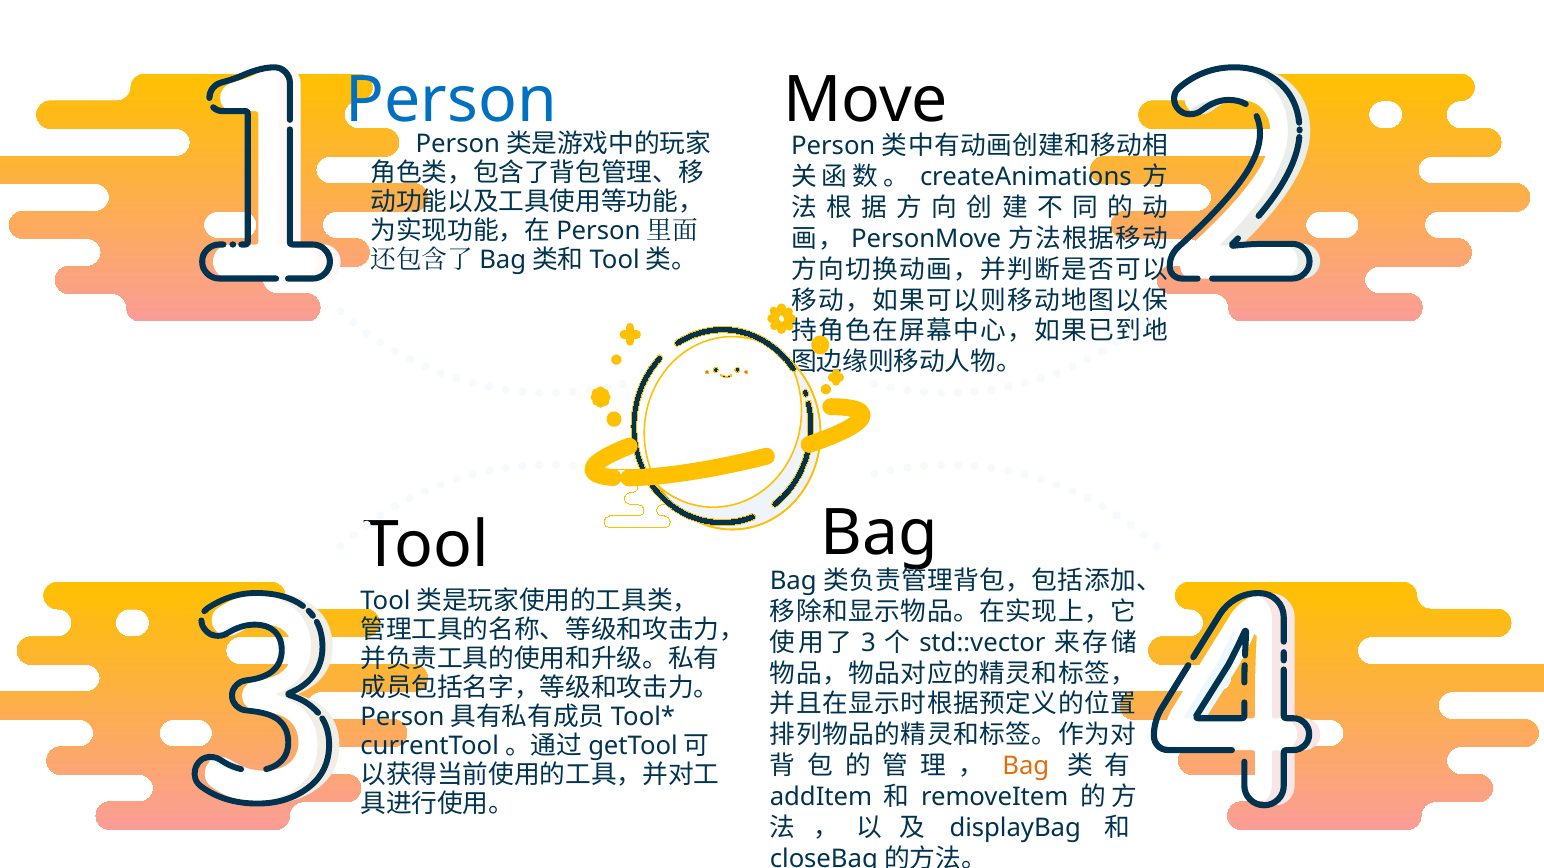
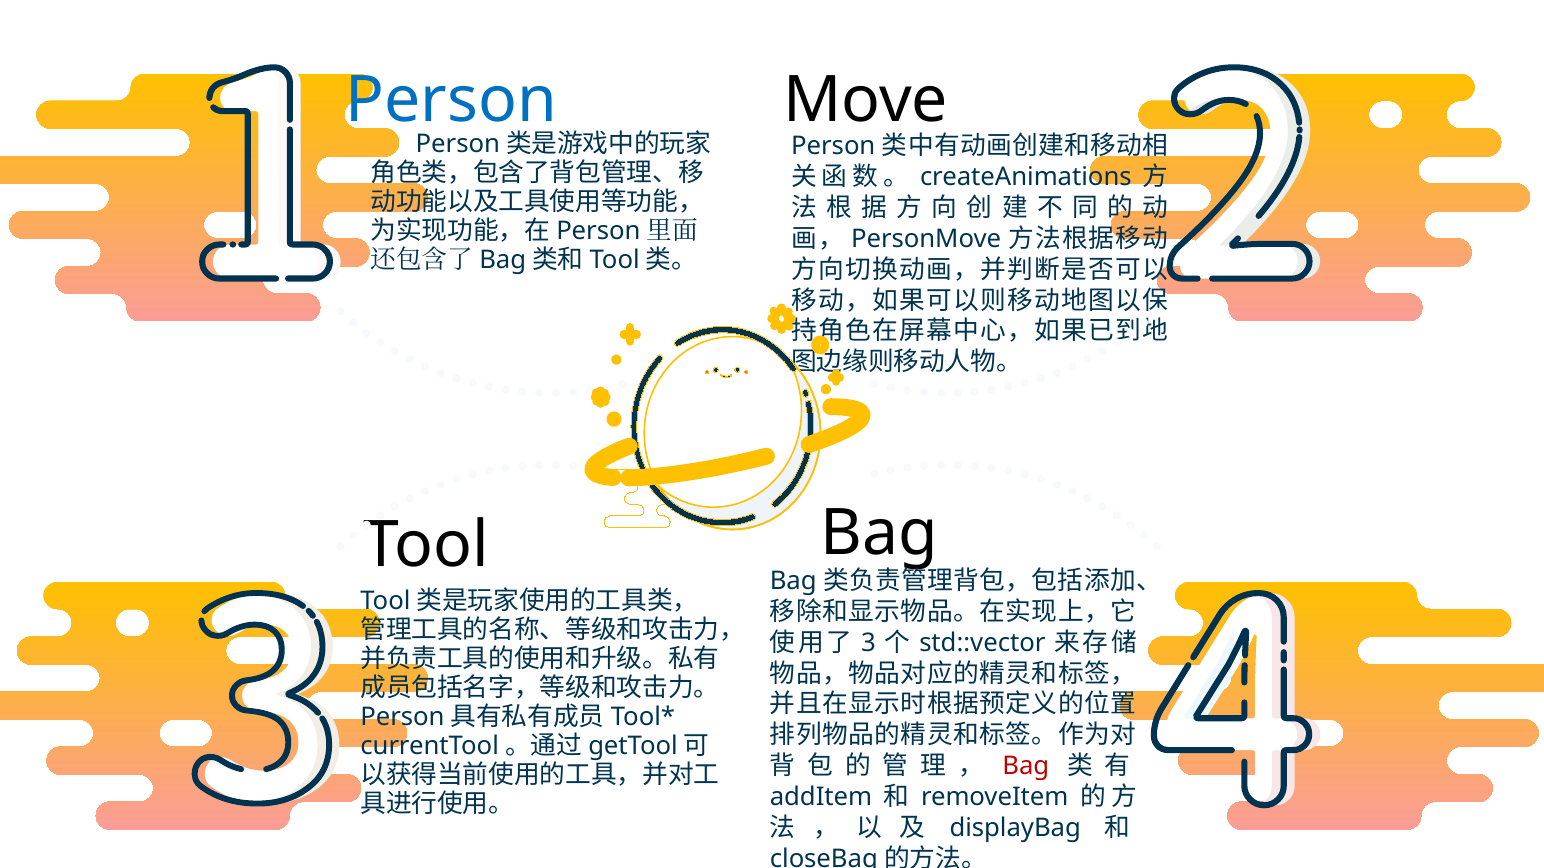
Bag colour: orange -> red (1026, 767)
